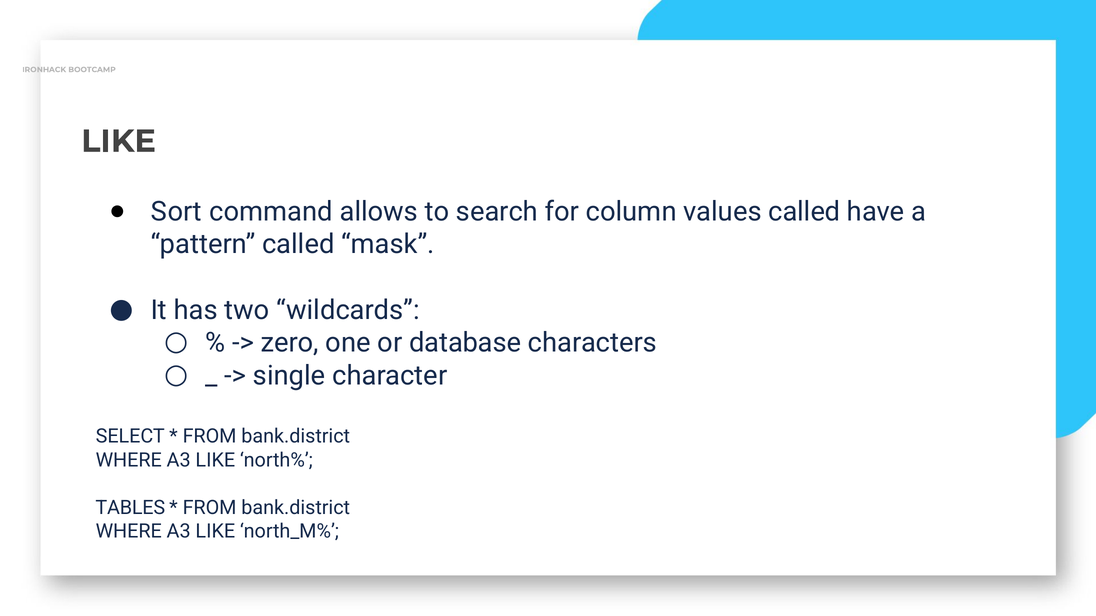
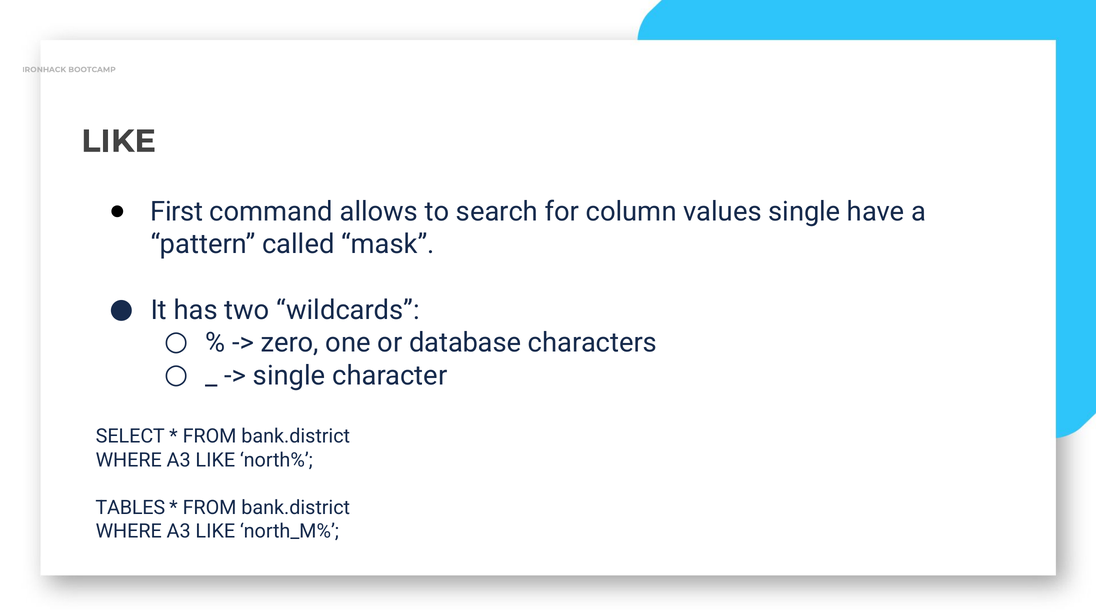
Sort: Sort -> First (177, 212)
values called: called -> single (804, 212)
